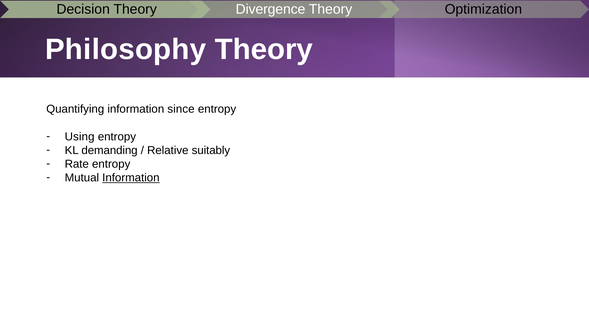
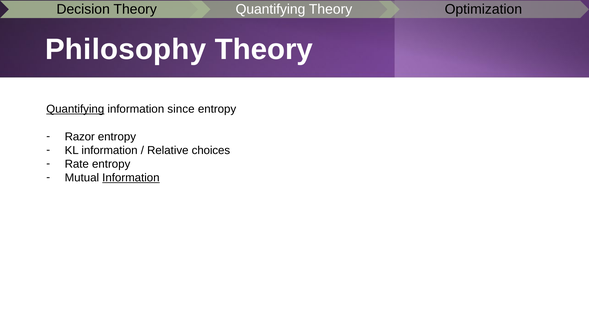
Theory Divergence: Divergence -> Quantifying (270, 9)
Quantifying underline: none -> present (75, 109)
Using: Using -> Razor (80, 137)
KL demanding: demanding -> information (110, 150)
suitably: suitably -> choices (211, 150)
